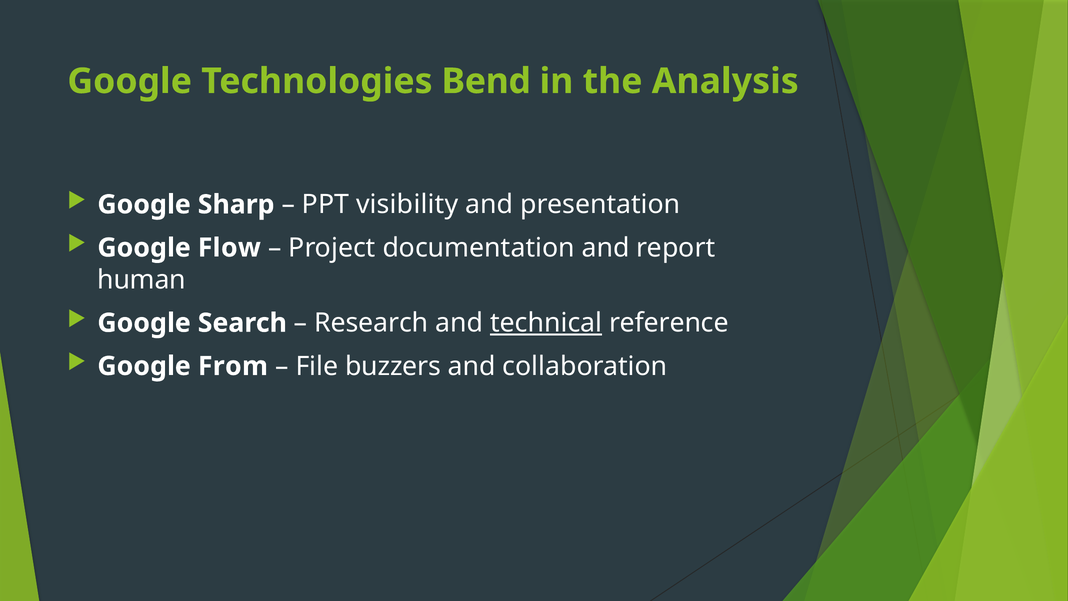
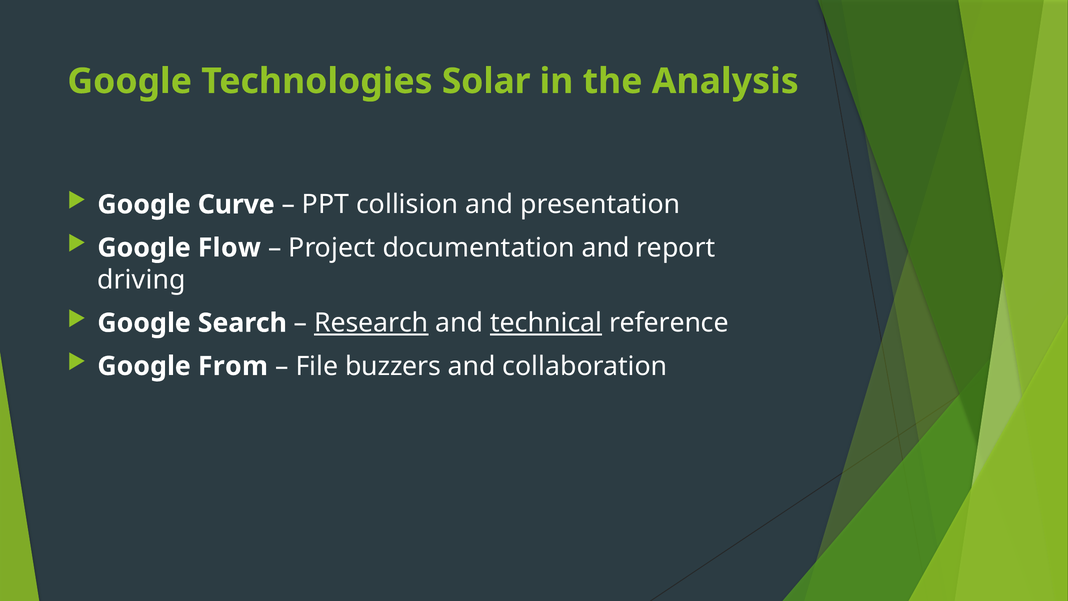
Bend: Bend -> Solar (486, 81)
Sharp: Sharp -> Curve (236, 204)
visibility: visibility -> collision (407, 204)
human: human -> driving (141, 280)
Research underline: none -> present (371, 323)
